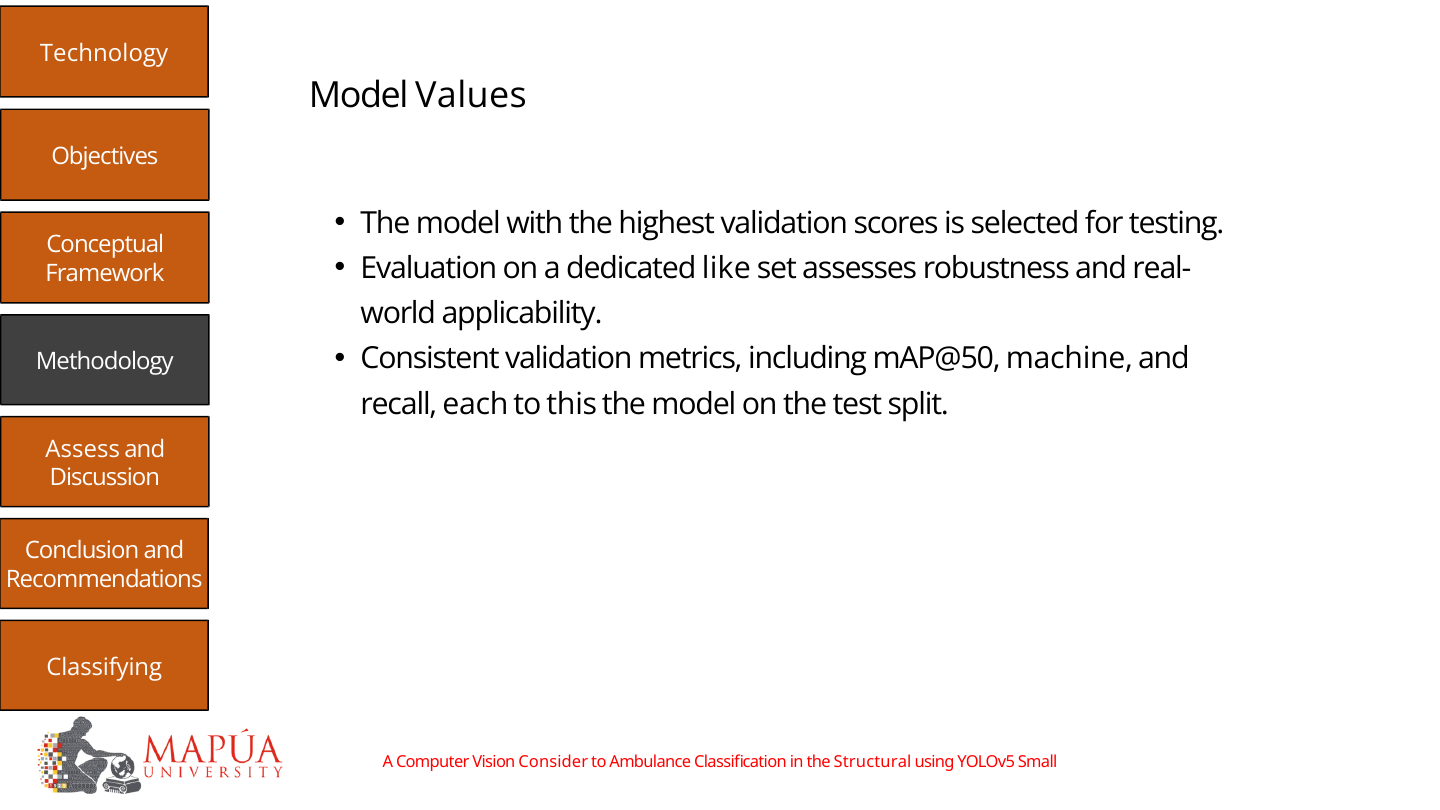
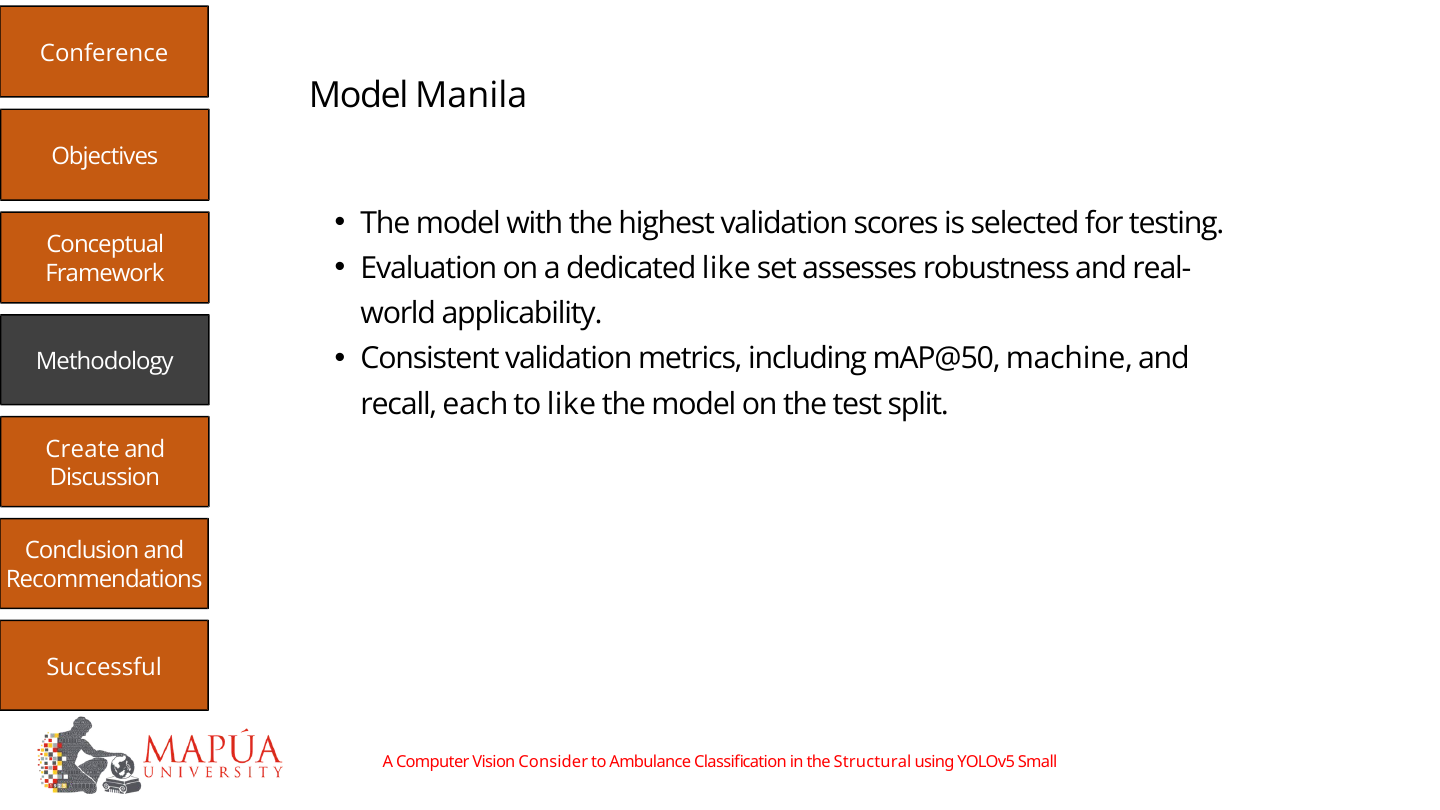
Technology: Technology -> Conference (104, 53)
Values: Values -> Manila (471, 95)
to this: this -> like (571, 404)
Assess: Assess -> Create (83, 449)
Classifying: Classifying -> Successful (104, 667)
